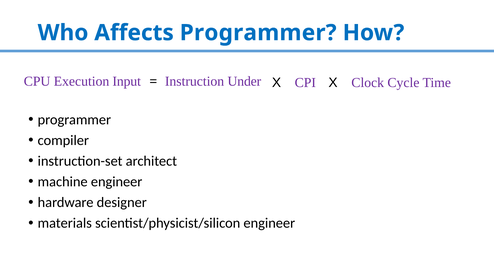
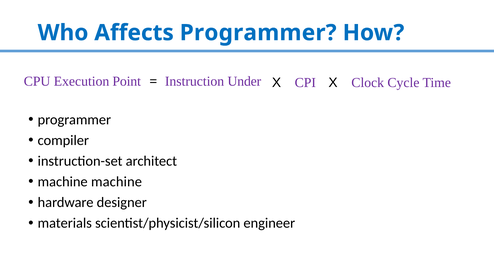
Input: Input -> Point (127, 81)
machine engineer: engineer -> machine (117, 182)
